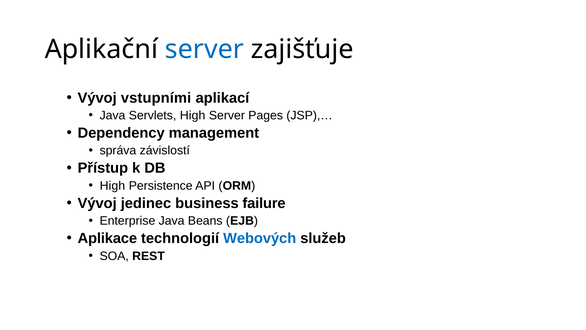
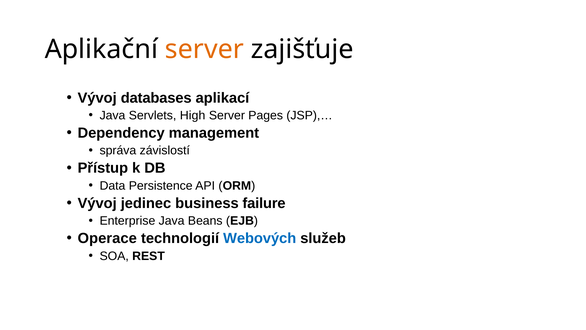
server colour: blue -> orange (204, 49)
vstupními: vstupními -> databases (156, 98)
High: High -> Data (112, 186)
Aplikace: Aplikace -> Operace (107, 238)
